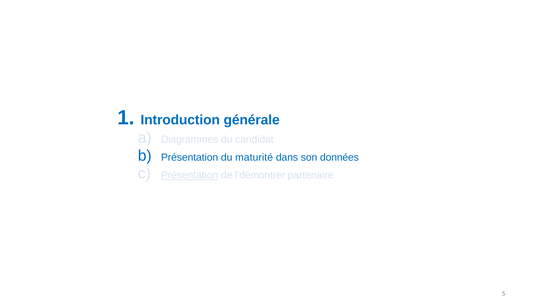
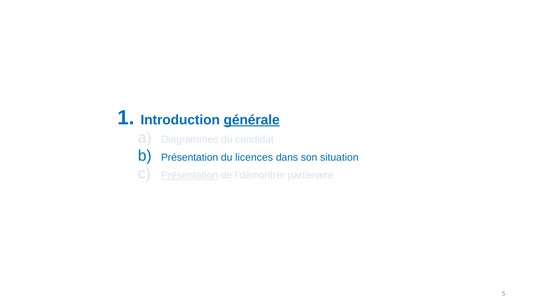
générale underline: none -> present (252, 120)
maturité: maturité -> licences (254, 157)
données: données -> situation (339, 157)
